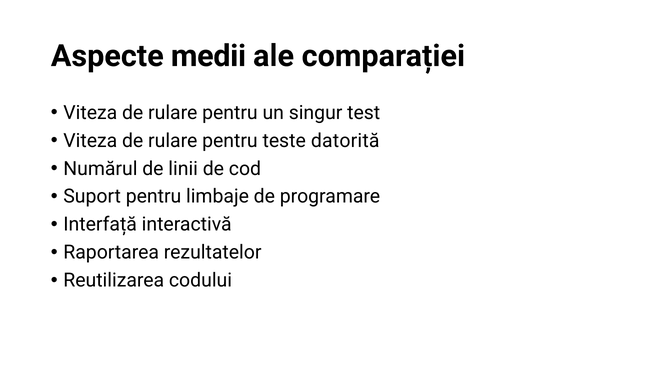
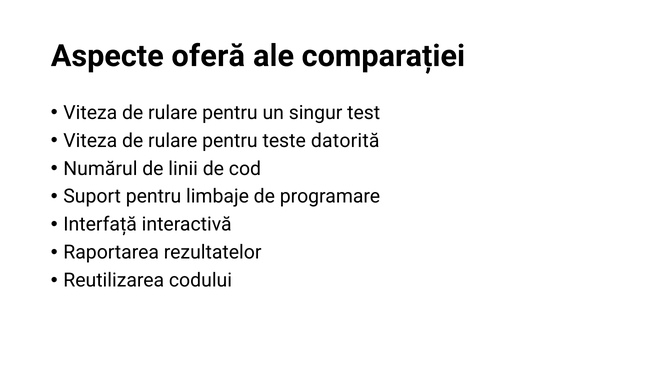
medii: medii -> oferă (208, 56)
